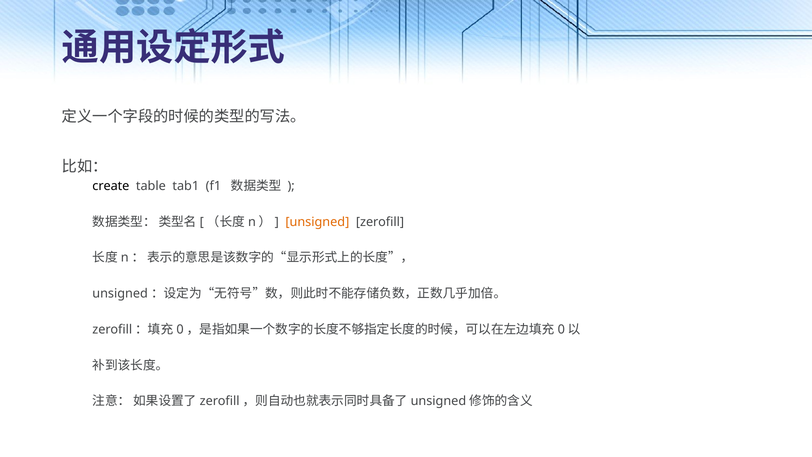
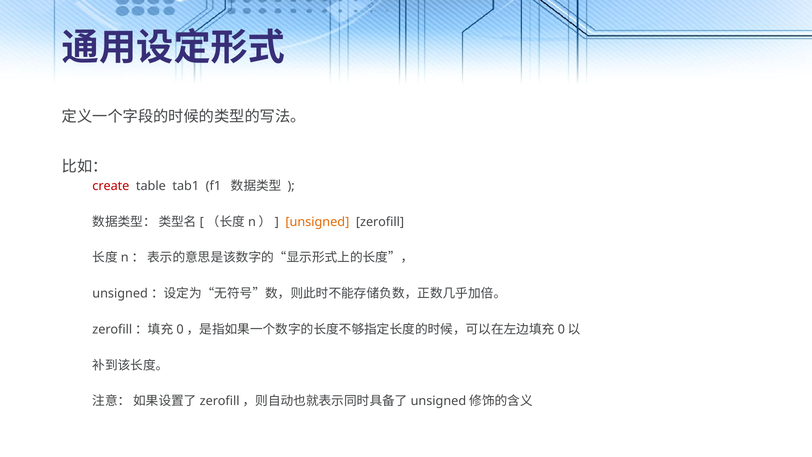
create colour: black -> red (111, 186)
